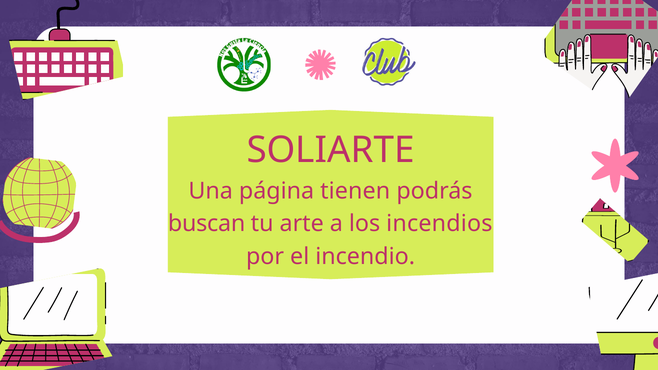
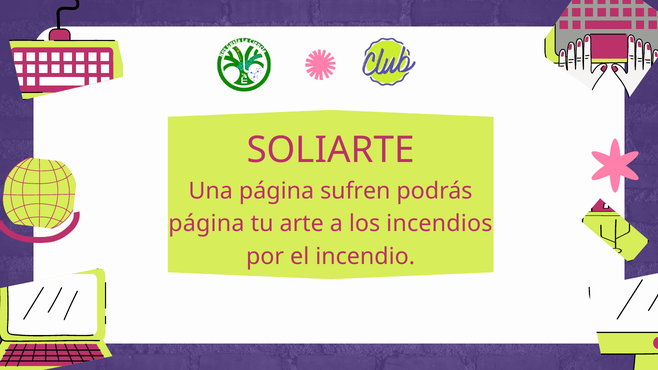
tienen: tienen -> sufren (355, 191)
buscan: buscan -> página (206, 224)
